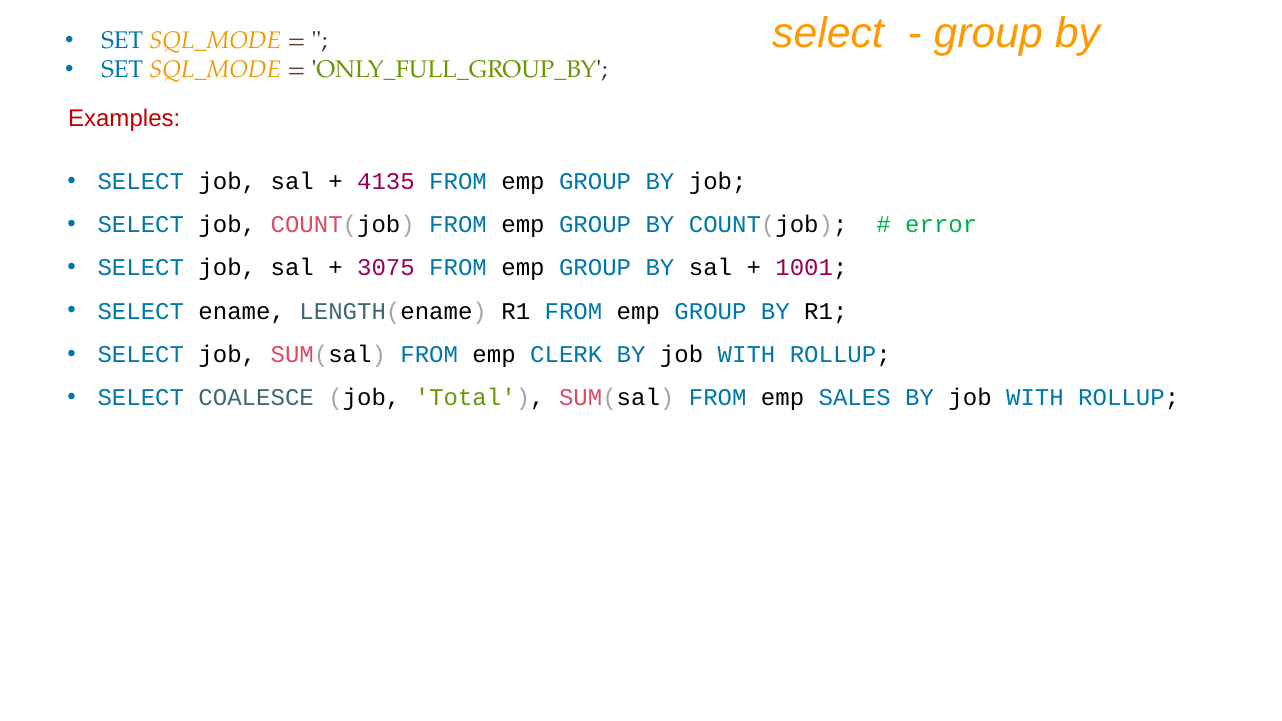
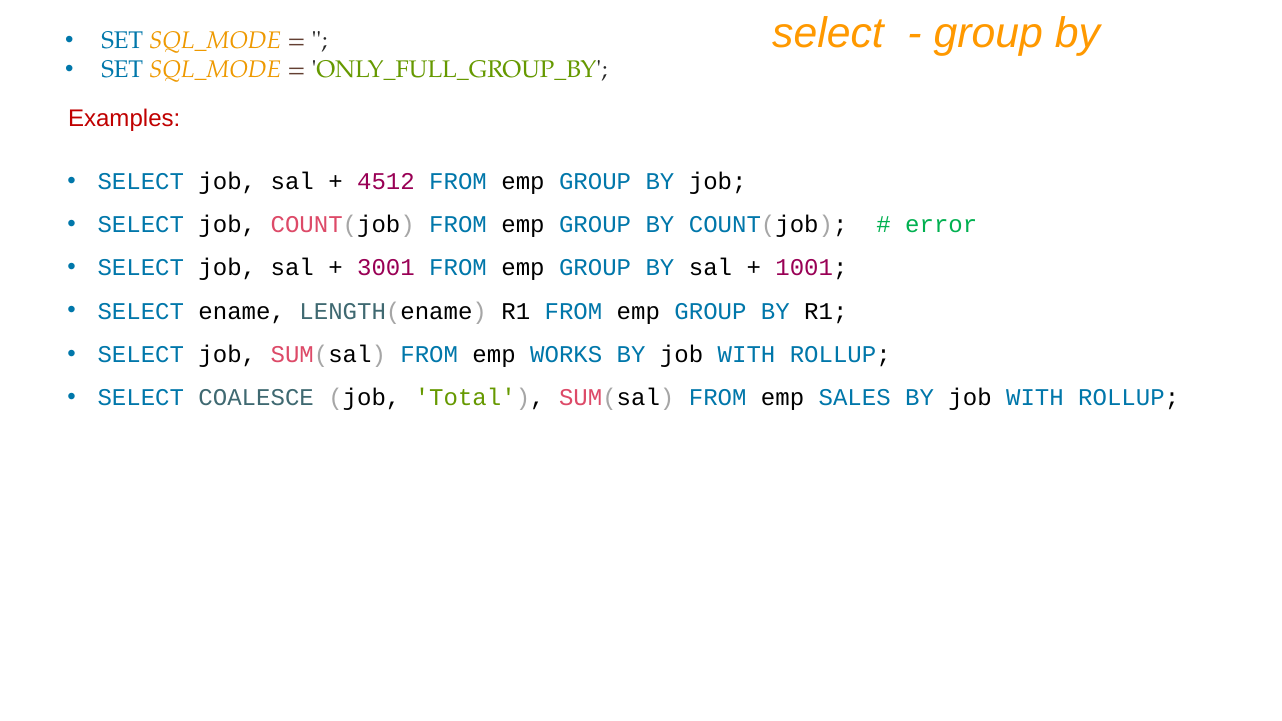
4135: 4135 -> 4512 (386, 181)
3075: 3075 -> 3001 (386, 268)
CLERK: CLERK -> WORKS (566, 355)
